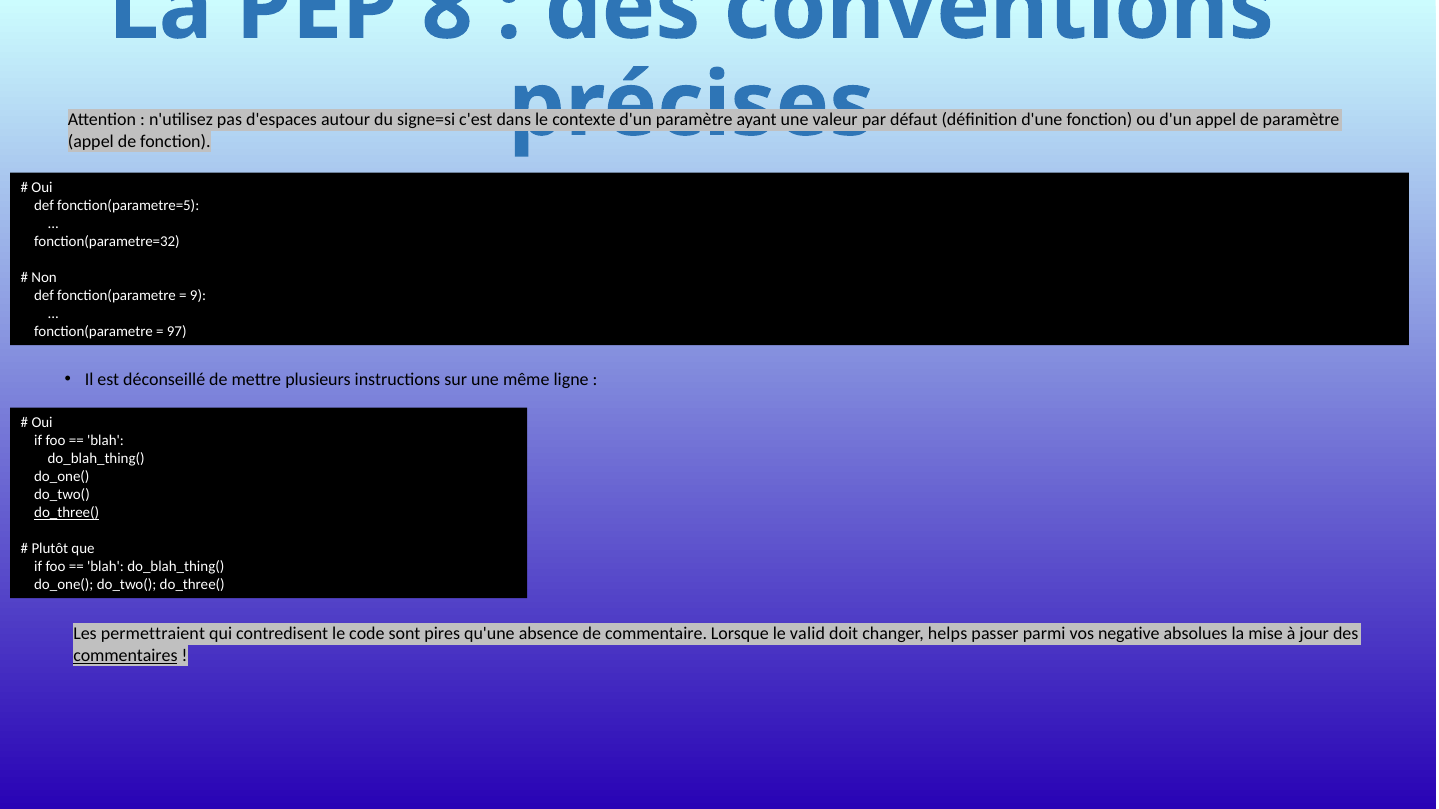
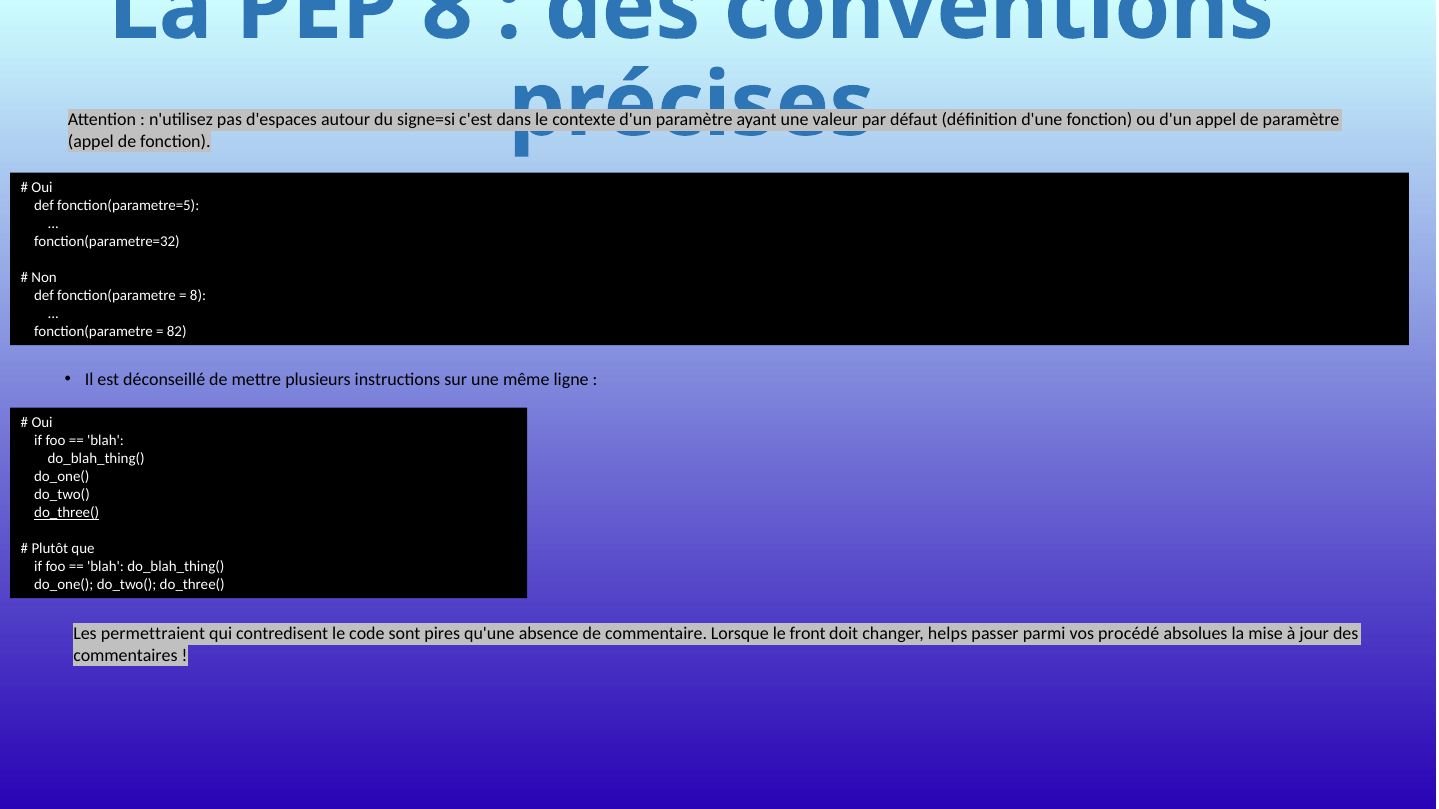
9: 9 -> 8 (198, 296)
97: 97 -> 82 (177, 332)
valid: valid -> front (808, 634)
negative: negative -> procédé (1129, 634)
commentaires underline: present -> none (125, 656)
